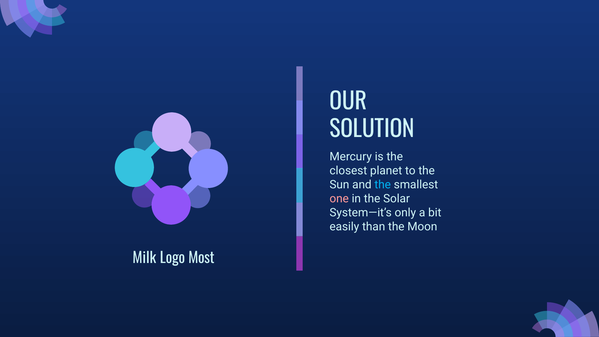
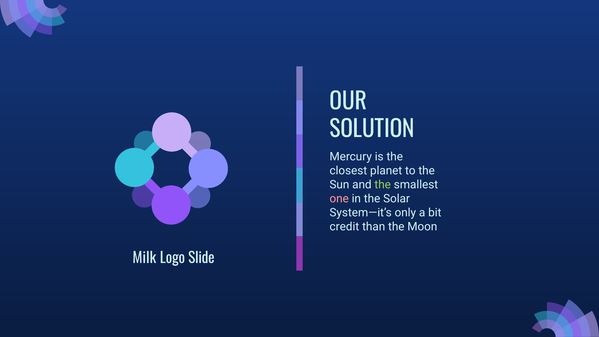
the colour: light blue -> light green (383, 185)
easily: easily -> credit (344, 227)
Most: Most -> Slide (201, 258)
